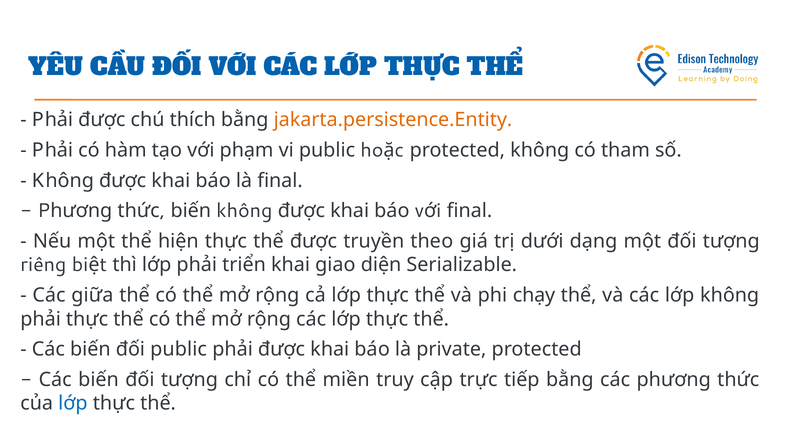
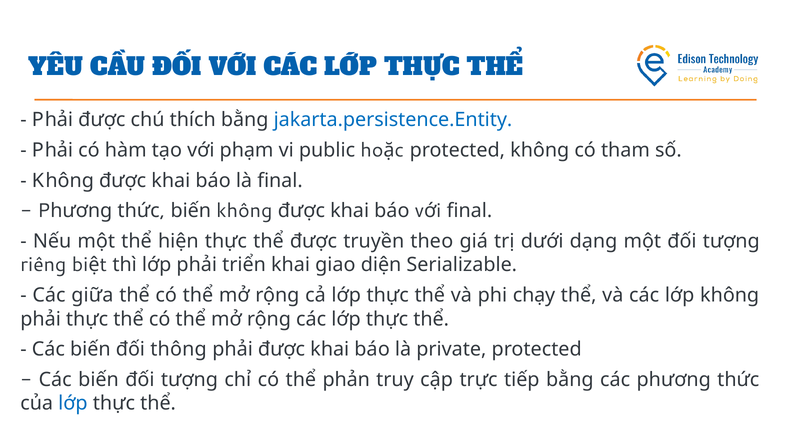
jakarta.persistence.Entity colour: orange -> blue (393, 120)
đối public: public -> thông (179, 349)
miền: miền -> phản (346, 380)
